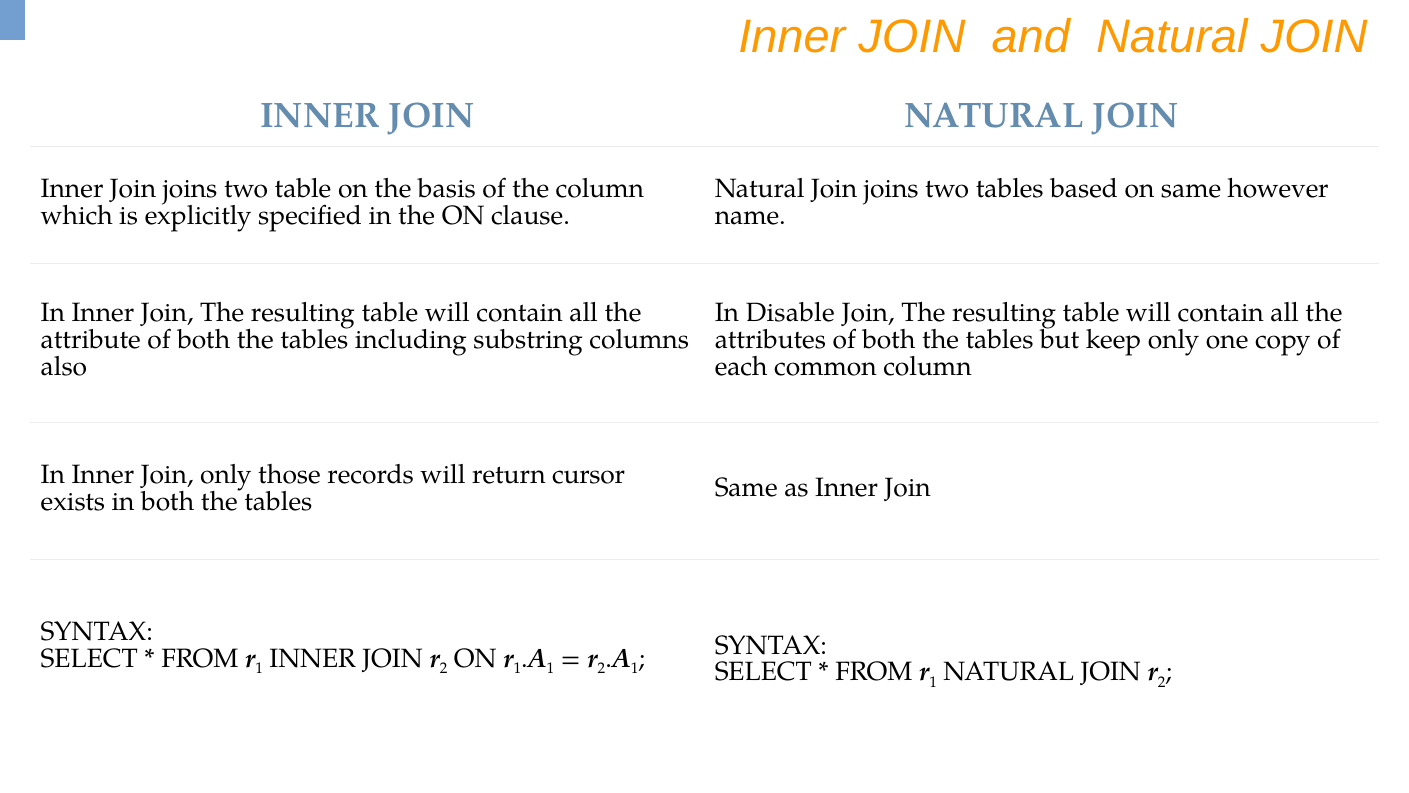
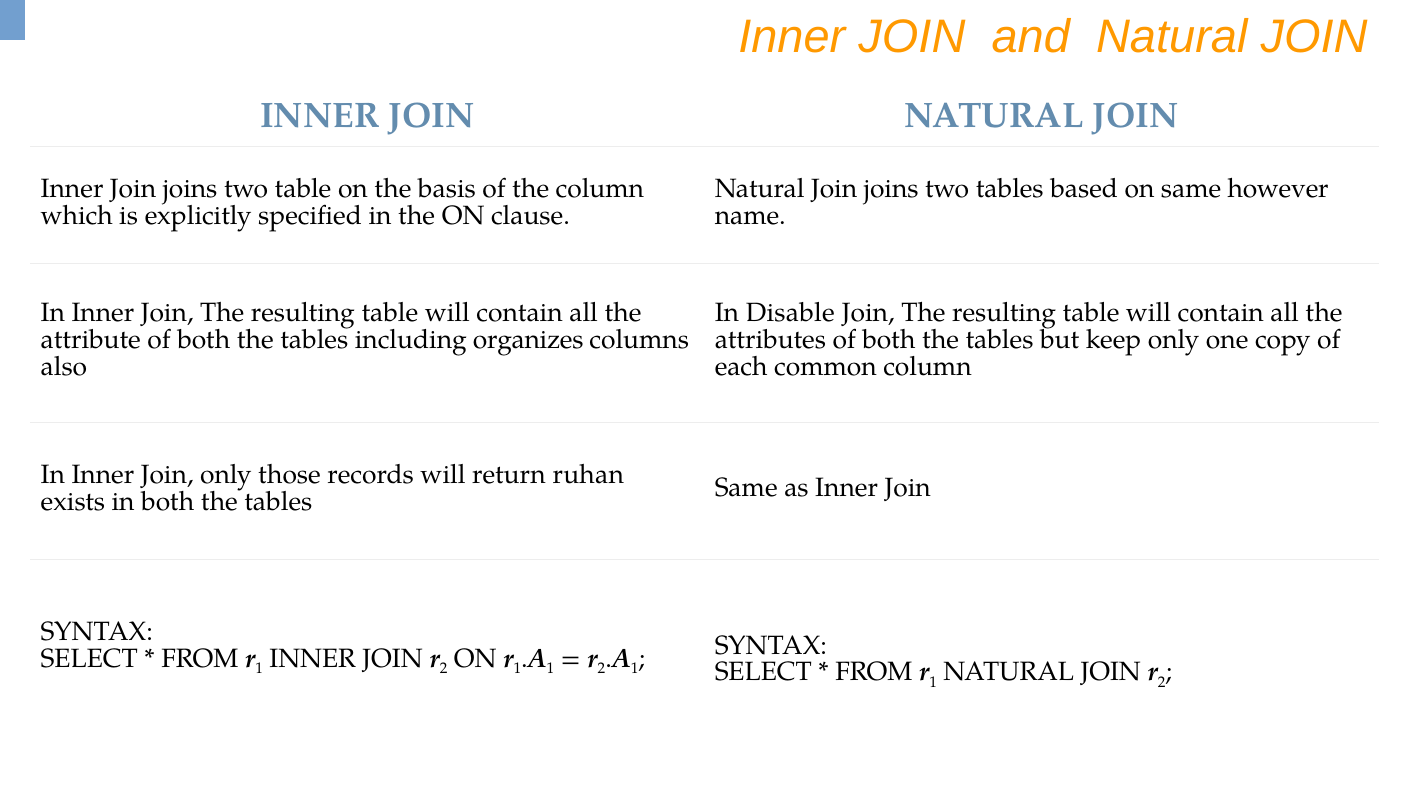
substring: substring -> organizes (528, 340)
cursor: cursor -> ruhan (588, 475)
